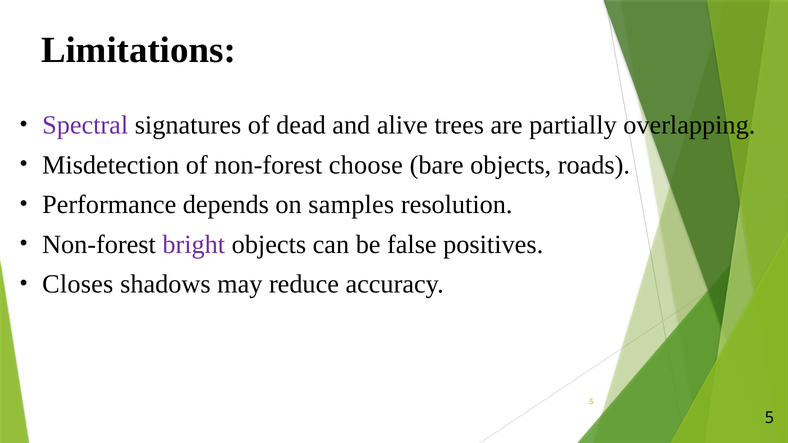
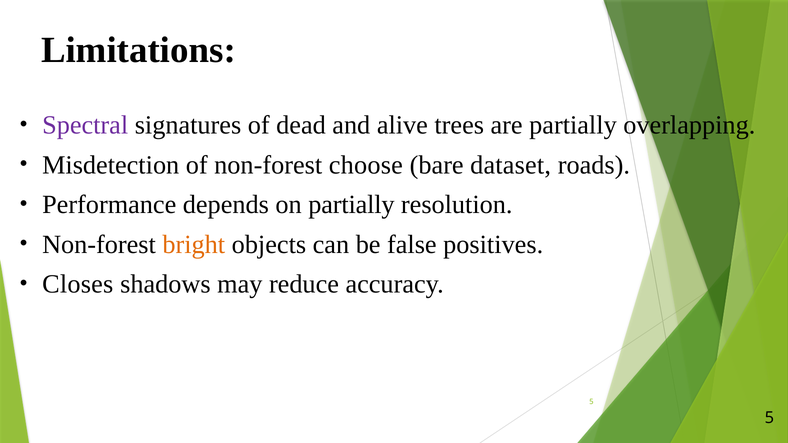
bare objects: objects -> dataset (511, 165)
on samples: samples -> partially (351, 205)
bright colour: purple -> orange (194, 245)
